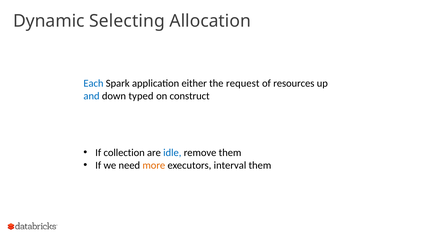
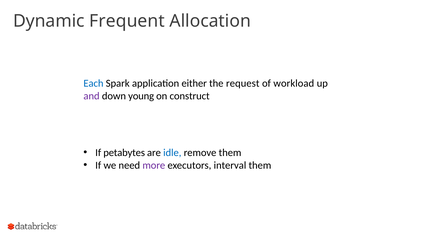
Selecting: Selecting -> Frequent (127, 21)
resources: resources -> workload (294, 83)
and colour: blue -> purple (92, 96)
typed: typed -> young (141, 96)
collection: collection -> petabytes (124, 153)
more colour: orange -> purple (154, 165)
